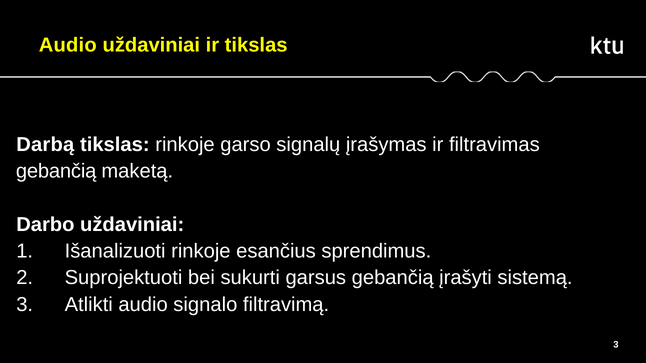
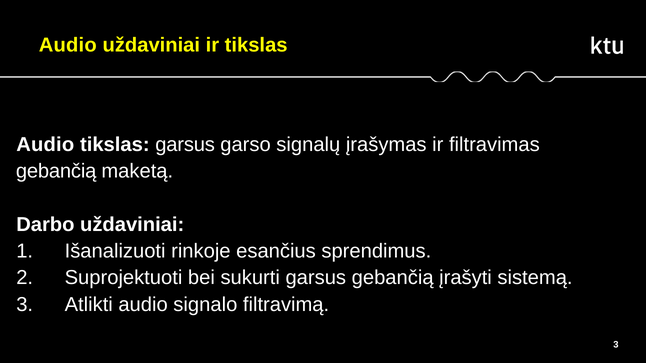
Darbą: Darbą -> Audio (45, 145)
tikslas rinkoje: rinkoje -> garsus (185, 145)
